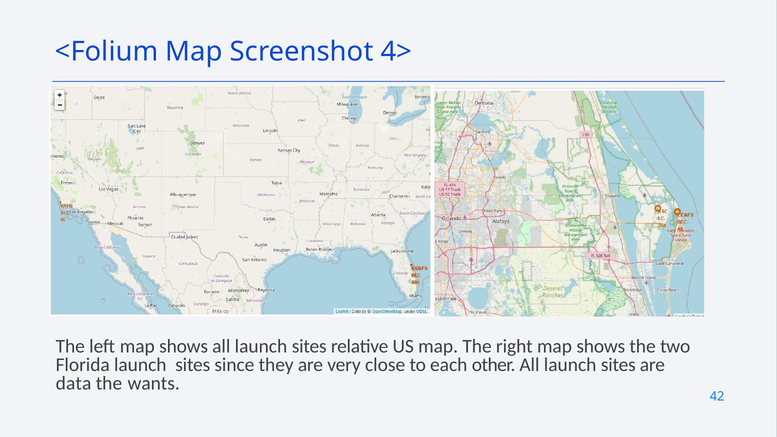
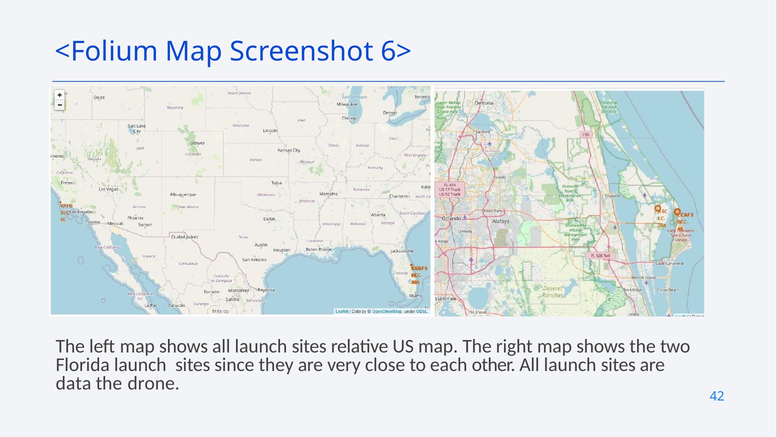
4>: 4> -> 6> (396, 52)
wants: wants -> drone (154, 383)
